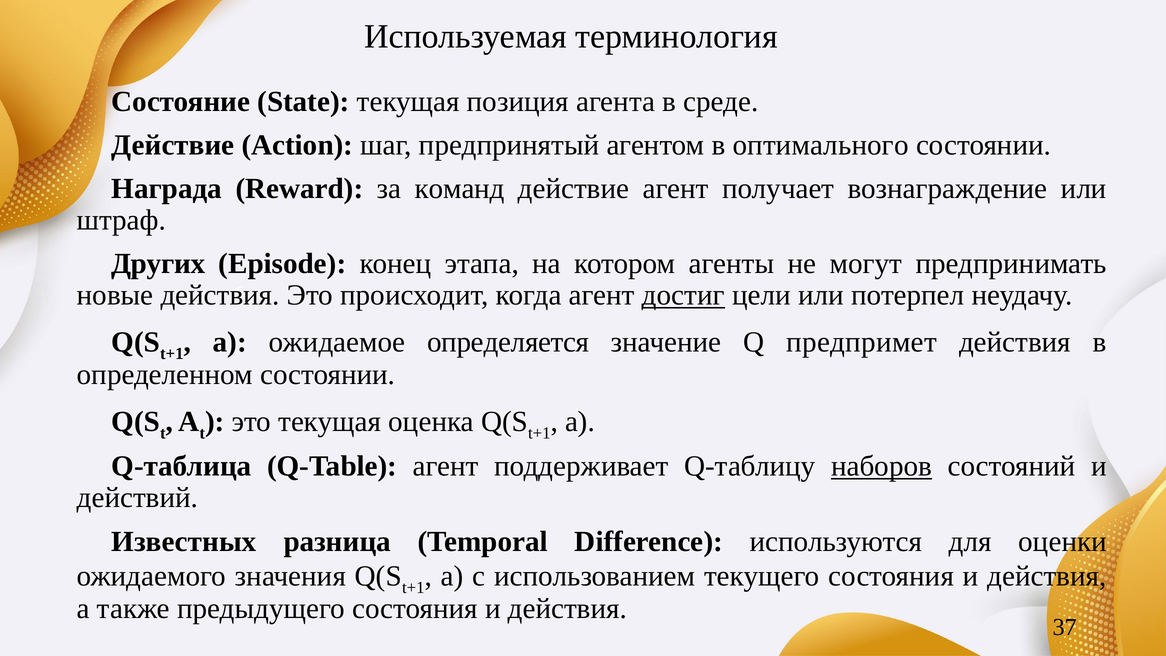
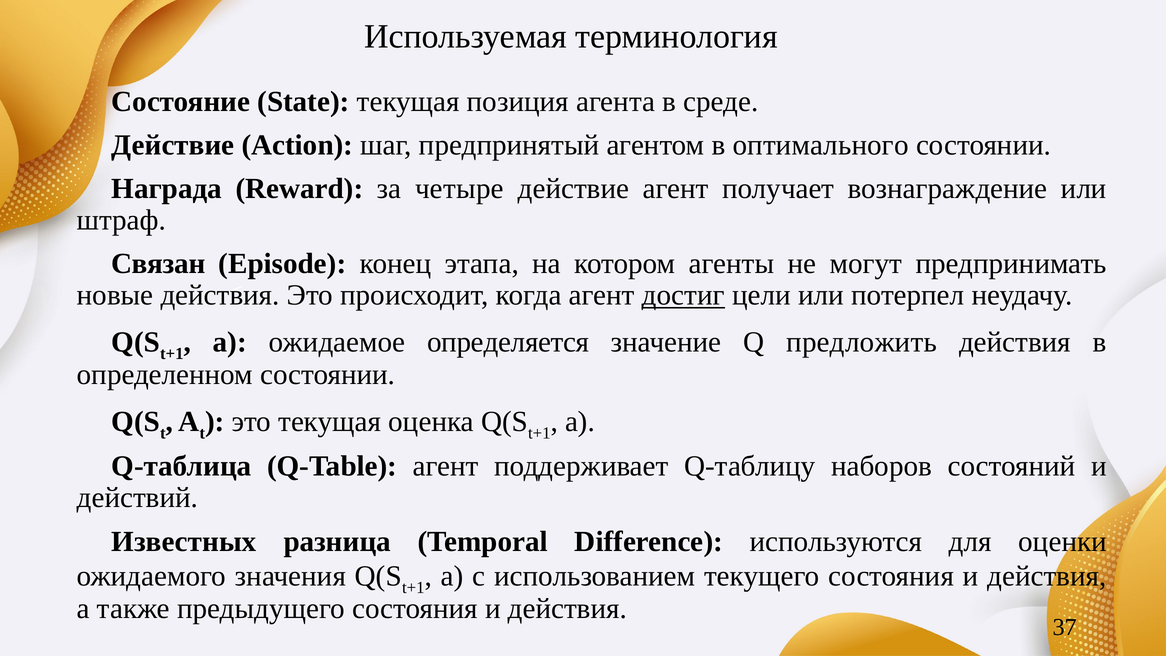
команд: команд -> четыре (459, 189)
Других: Других -> Связан (158, 264)
предпримет: предпримет -> предложить (862, 342)
наборов underline: present -> none (882, 466)
